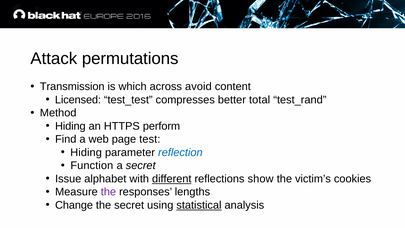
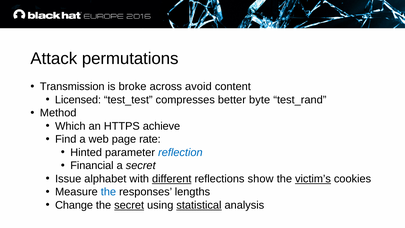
which: which -> broke (133, 87)
total: total -> byte (260, 100)
Hiding: Hiding -> Which (70, 126)
perform: perform -> achieve (161, 126)
test: test -> rate (150, 139)
Hiding: Hiding -> Hinted (86, 152)
Function: Function -> Financial (92, 166)
victim’s underline: none -> present (313, 179)
the colour: purple -> blue (108, 192)
secret underline: none -> present (129, 205)
